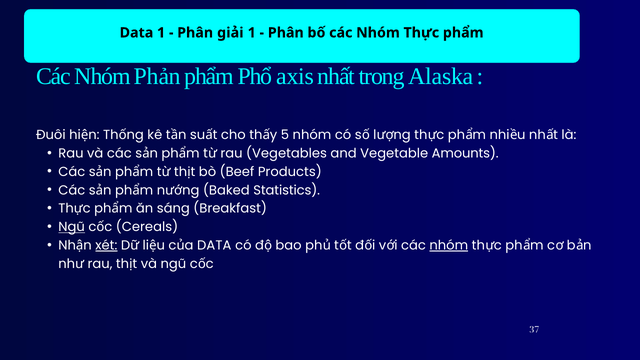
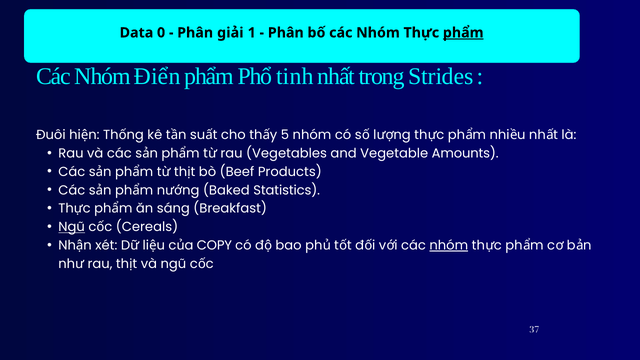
Data 1: 1 -> 0 (161, 33)
phẩm underline: none -> present (463, 33)
Phản: Phản -> Điển (157, 76)
axis: axis -> tinh (295, 76)
Alaska: Alaska -> Strides (441, 76)
xét underline: present -> none (106, 245)
DATA: DATA -> COPY (214, 245)
